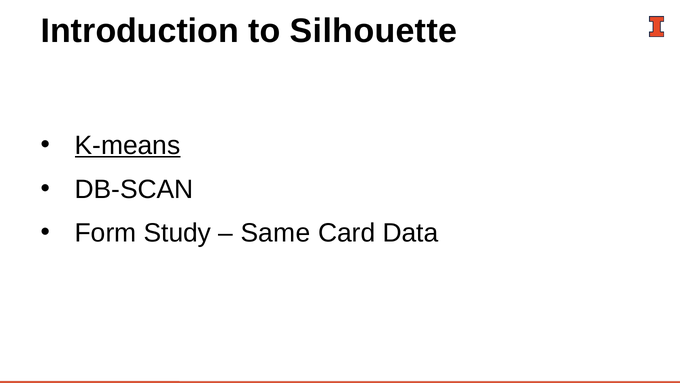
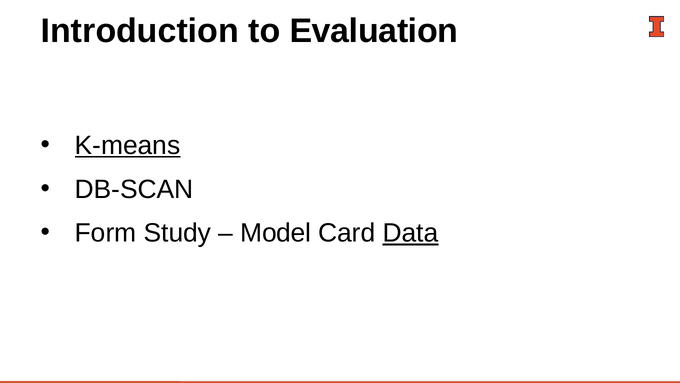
Silhouette: Silhouette -> Evaluation (374, 31)
Same: Same -> Model (276, 233)
Data underline: none -> present (411, 233)
